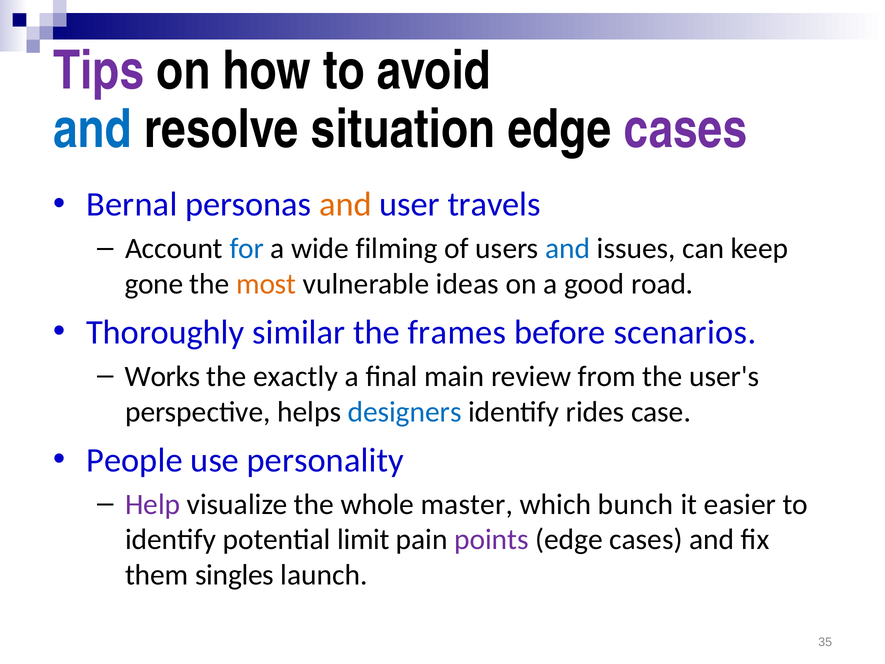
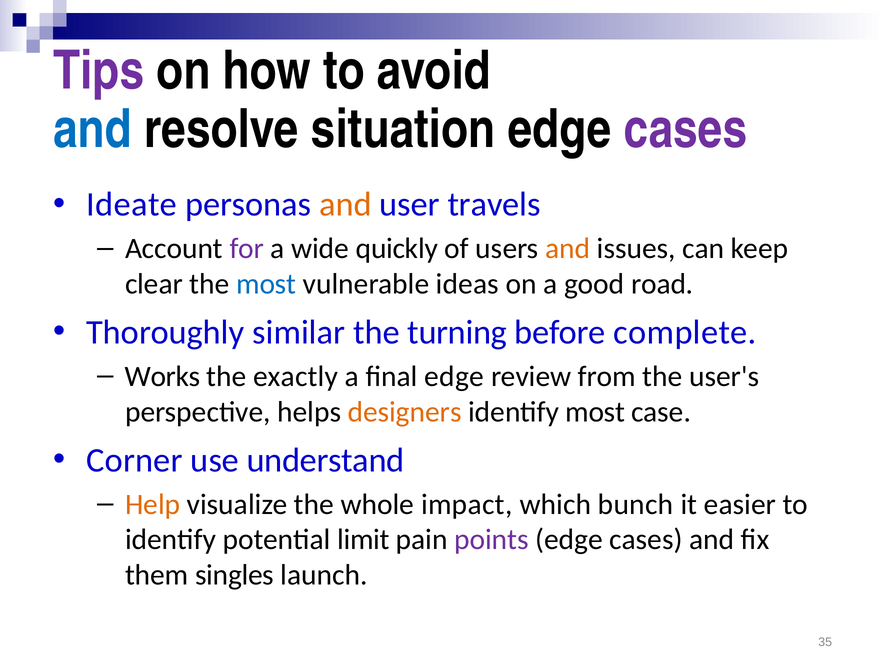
Bernal: Bernal -> Ideate (132, 204)
for colour: blue -> purple (247, 248)
filming: filming -> quickly (397, 248)
and colour: blue -> orange (568, 248)
gone: gone -> clear (154, 284)
most colour: orange -> blue (266, 284)
frames: frames -> turning (457, 332)
scenarios: scenarios -> complete (685, 332)
final main: main -> edge (454, 376)
designers colour: blue -> orange (405, 412)
identify rides: rides -> most (595, 412)
People: People -> Corner (134, 460)
personality: personality -> understand (325, 460)
Help colour: purple -> orange (153, 504)
master: master -> impact (467, 504)
